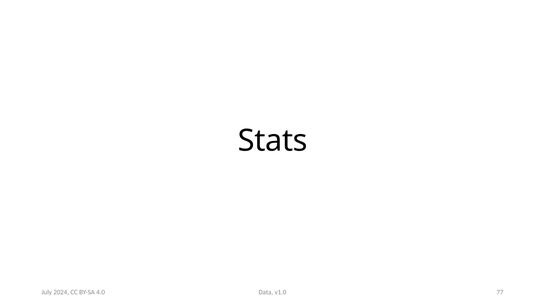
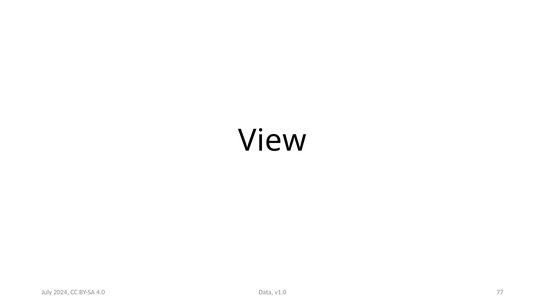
Stats: Stats -> View (272, 141)
